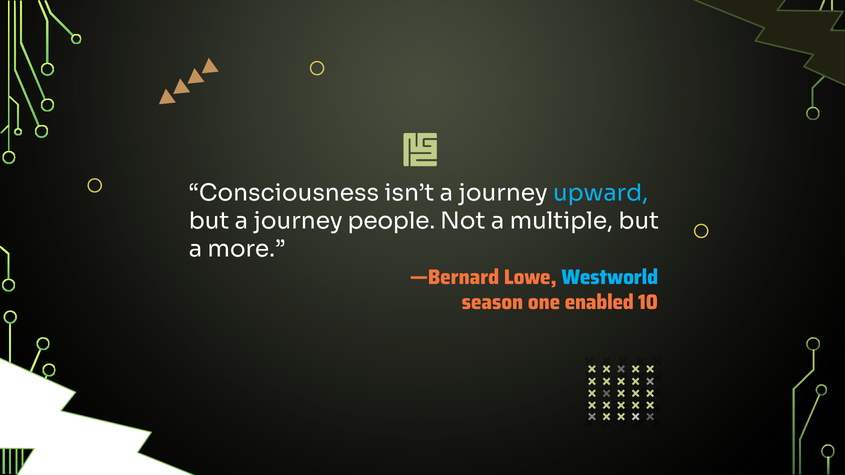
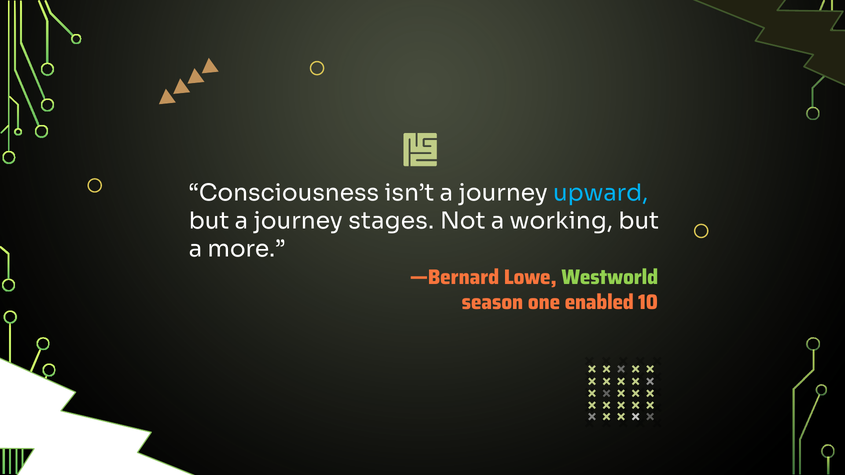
people: people -> stages (391, 221)
multiple: multiple -> working (561, 221)
Westworld colour: light blue -> light green (610, 277)
